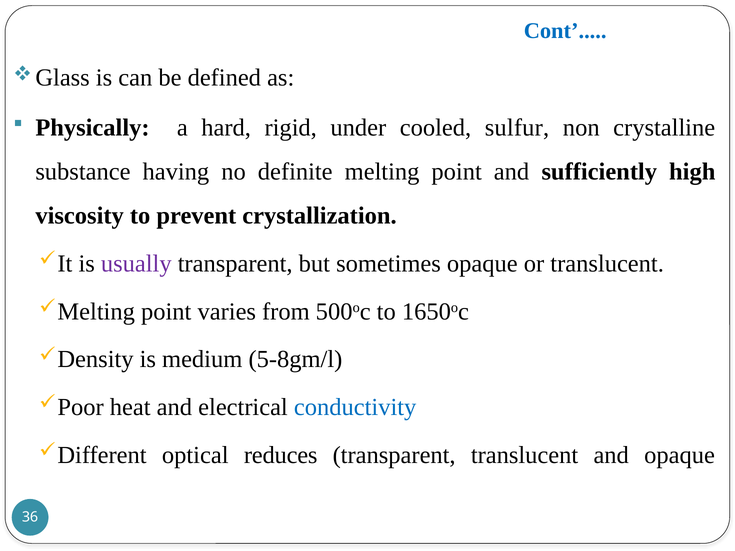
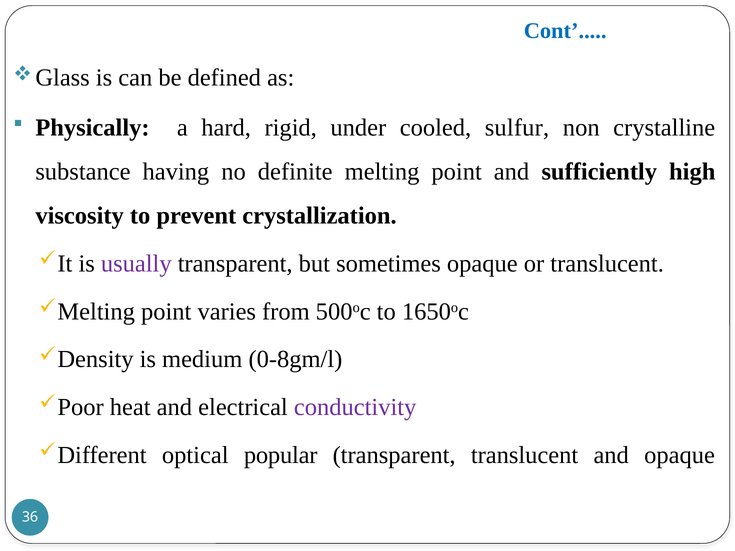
5-8gm/l: 5-8gm/l -> 0-8gm/l (295, 360)
conductivity colour: blue -> purple (355, 407)
reduces: reduces -> popular (281, 455)
